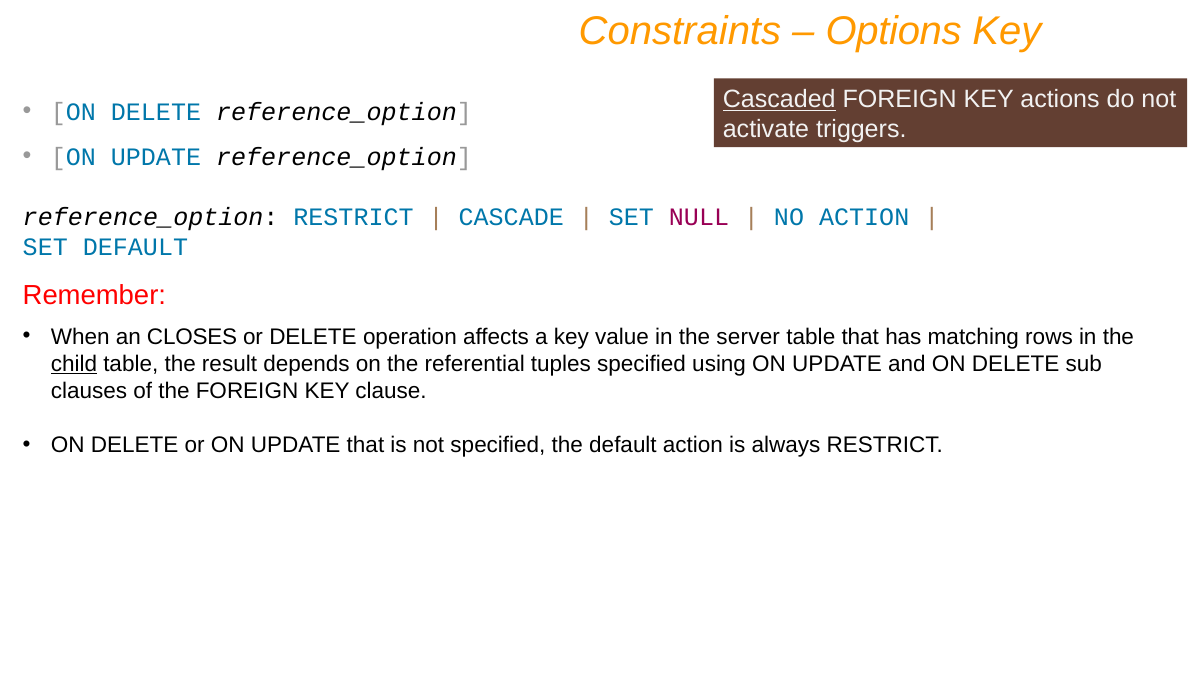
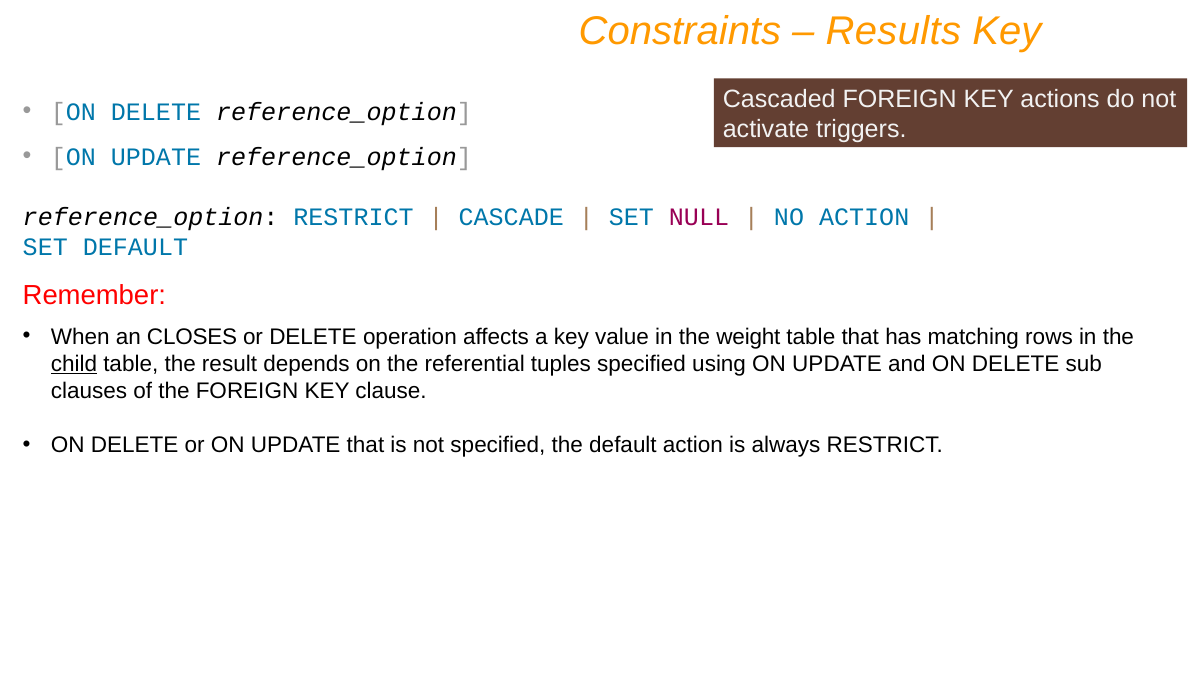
Options: Options -> Results (893, 31)
Cascaded underline: present -> none (779, 99)
server: server -> weight (748, 336)
